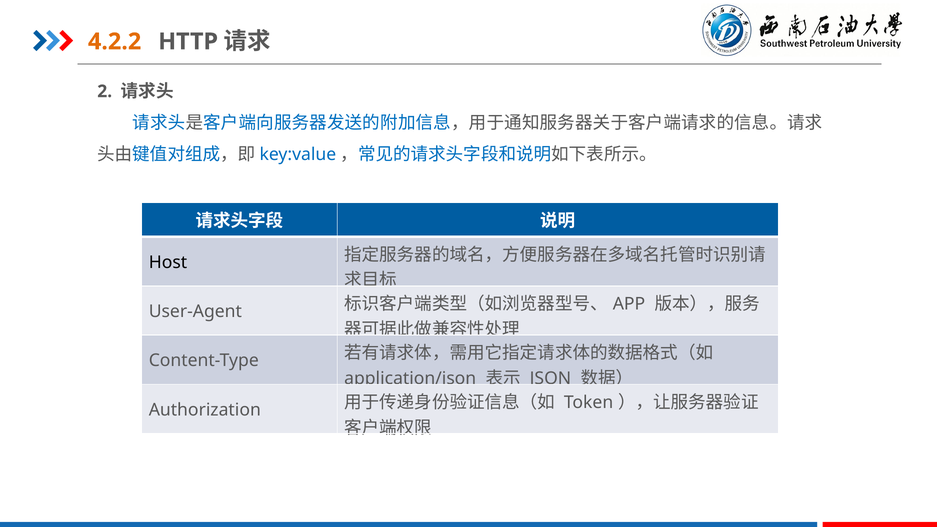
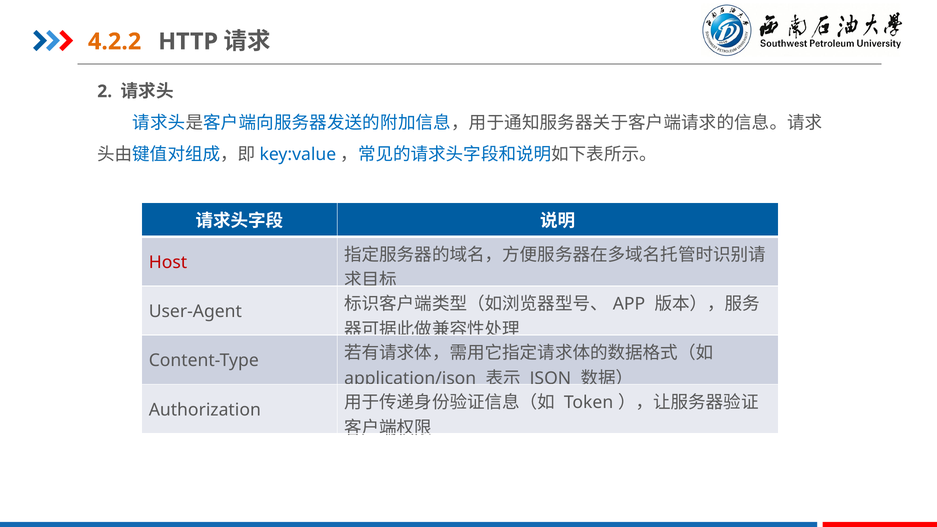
Host colour: black -> red (168, 262)
